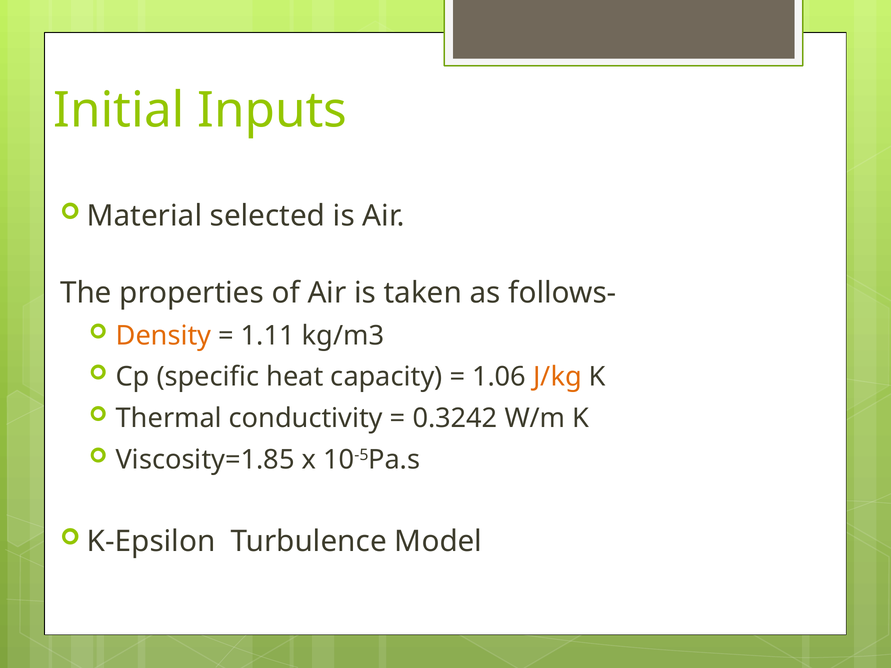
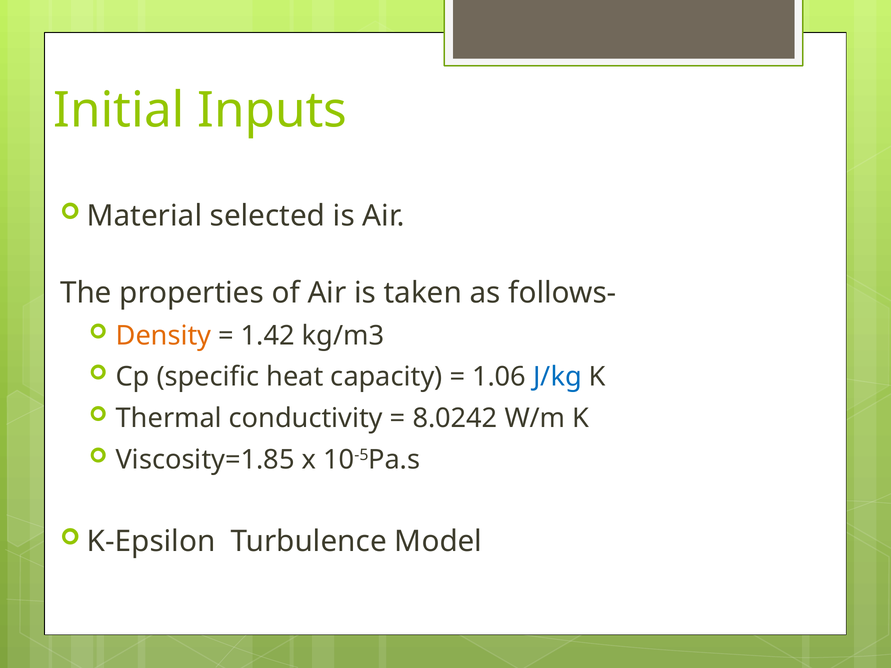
1.11: 1.11 -> 1.42 (268, 336)
J/kg colour: orange -> blue (557, 377)
0.3242: 0.3242 -> 8.0242 (455, 418)
